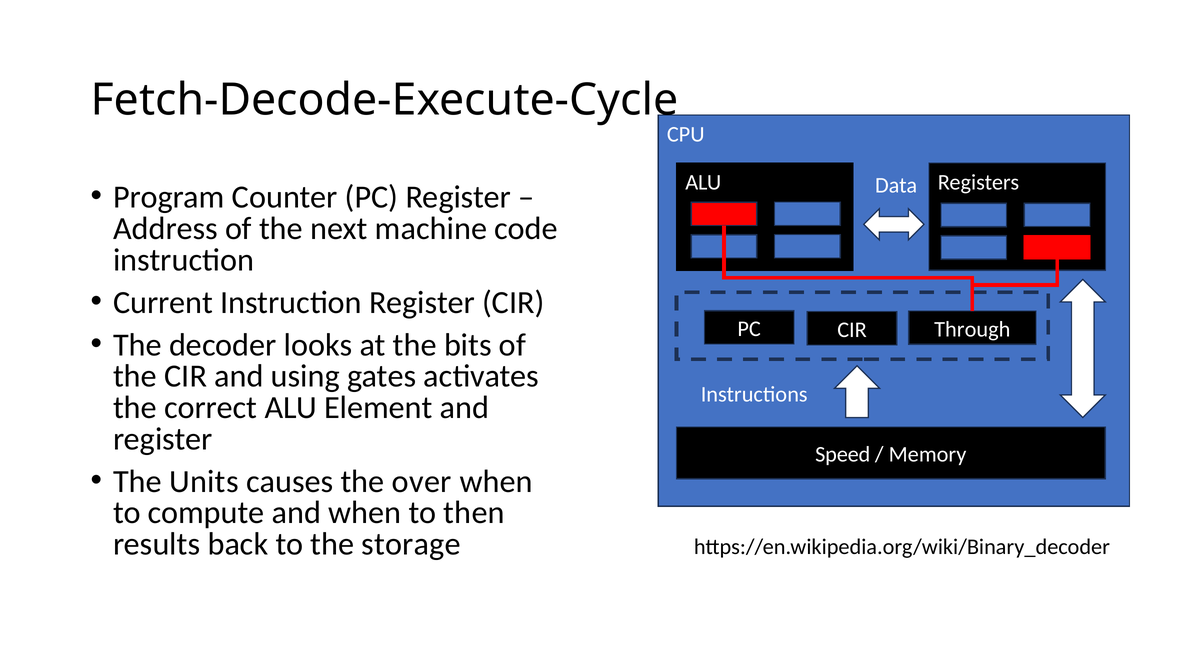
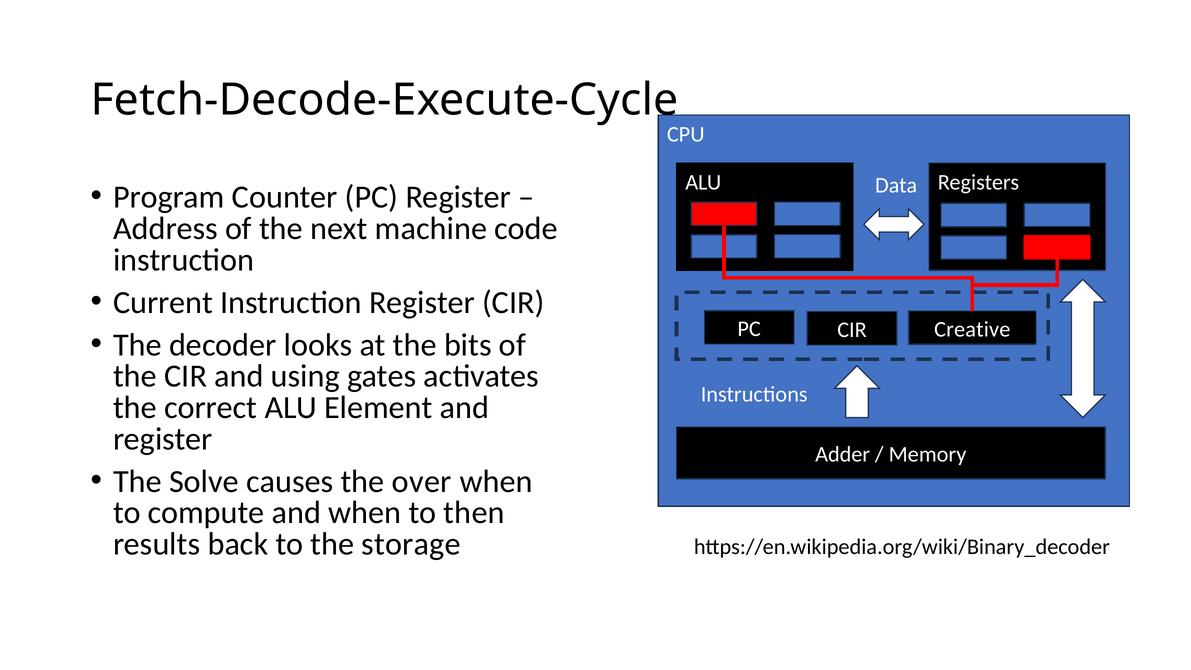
Through: Through -> Creative (972, 329)
Speed: Speed -> Adder (843, 454)
Units: Units -> Solve (204, 481)
